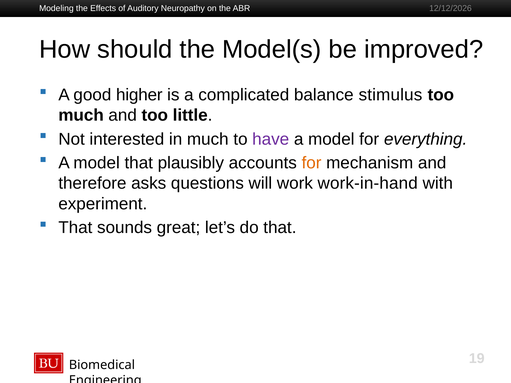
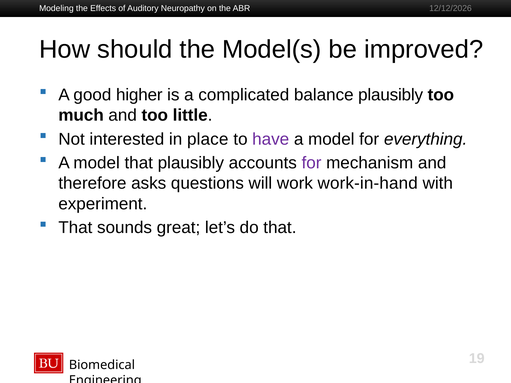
balance stimulus: stimulus -> plausibly (391, 95)
in much: much -> place (208, 139)
for colour: orange -> purple (312, 163)
